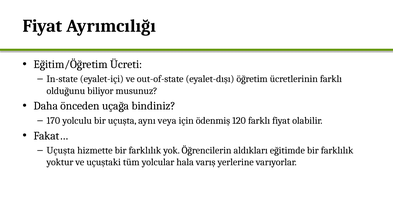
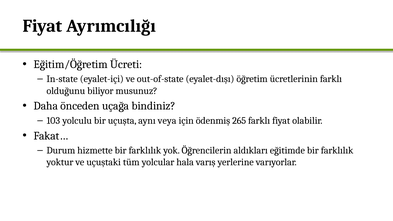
170: 170 -> 103 (53, 121)
120: 120 -> 265 (239, 121)
Uçuşta: Uçuşta -> Durum (61, 150)
